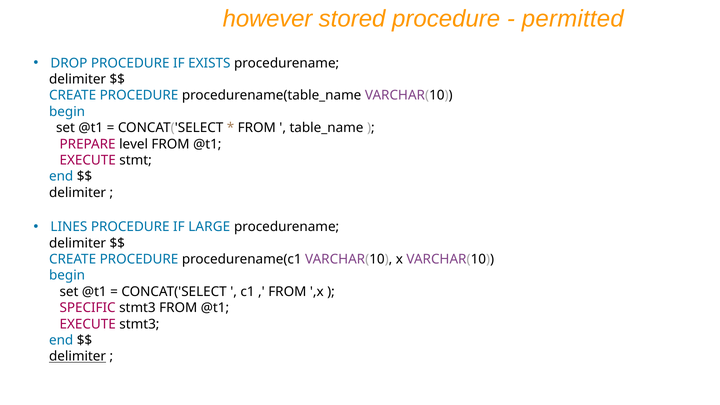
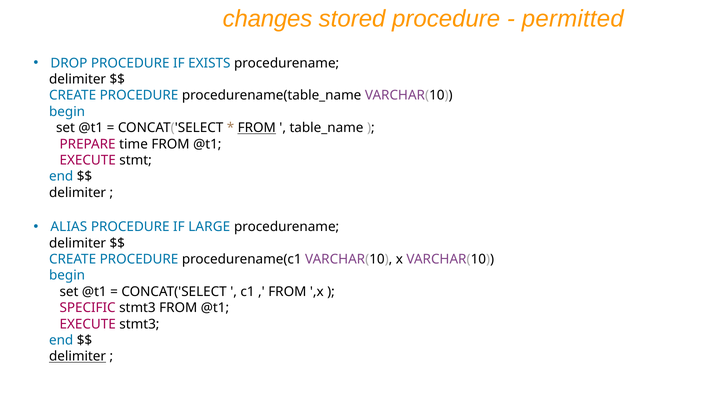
however: however -> changes (268, 19)
FROM underline: none -> present (257, 128)
level: level -> time (134, 144)
LINES: LINES -> ALIAS (69, 227)
